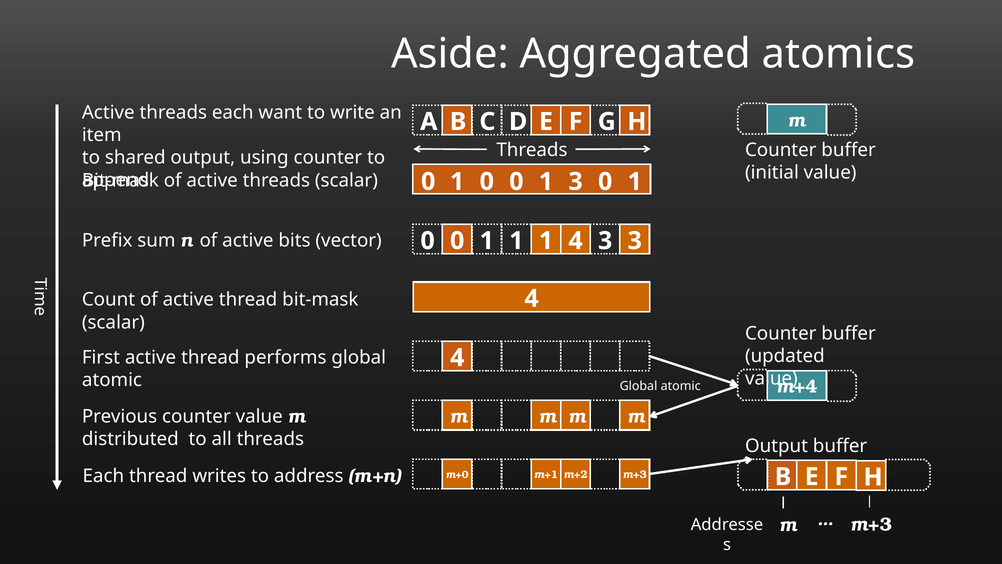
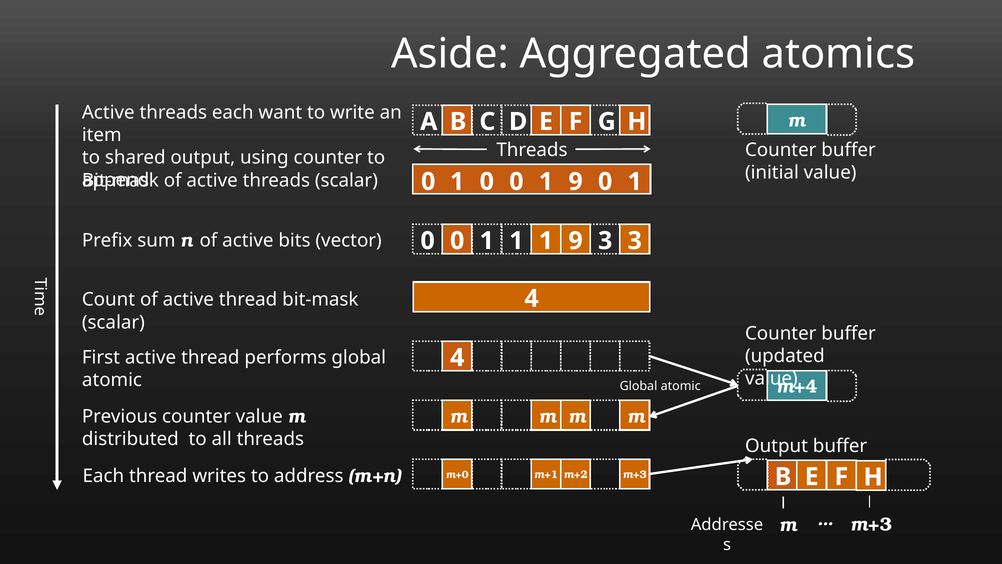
0 1 3: 3 -> 9 (576, 182)
1 1 4: 4 -> 9 (576, 241)
